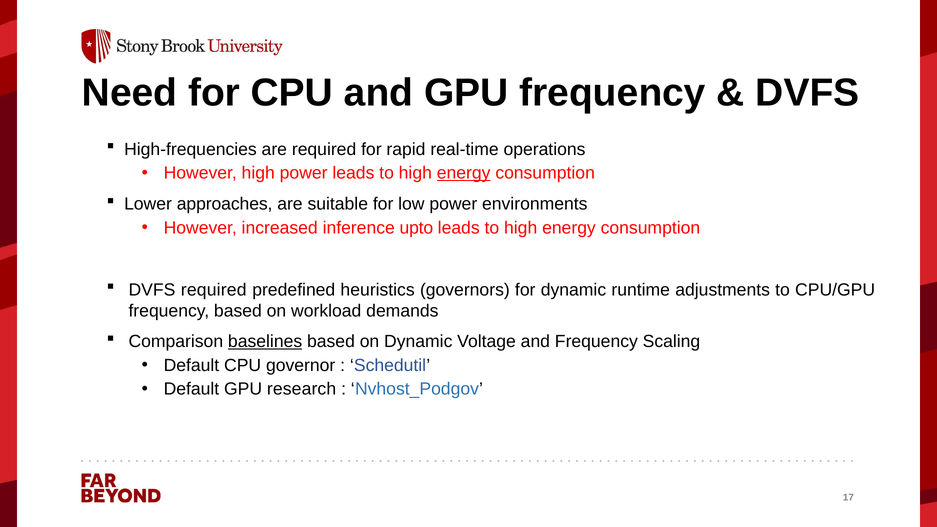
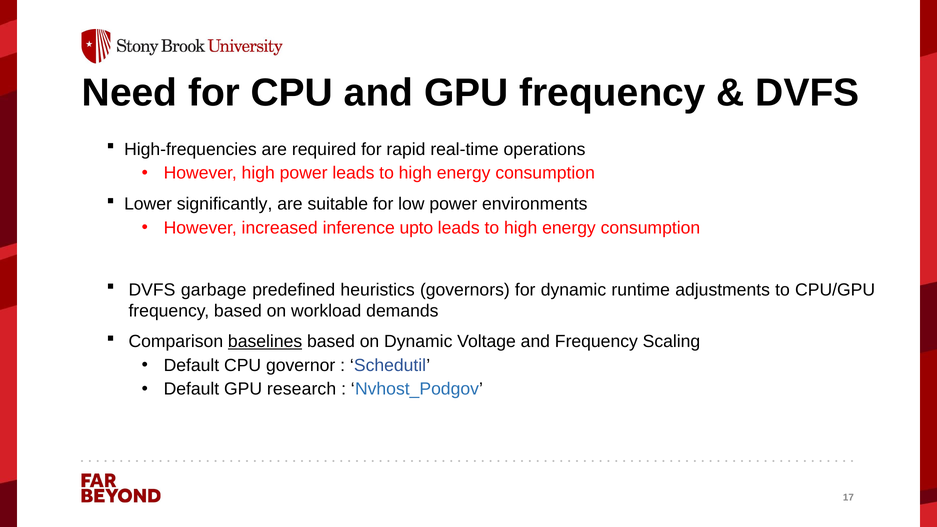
energy underline: present -> none (464, 173)
approaches: approaches -> significantly (225, 204)
DVFS required: required -> garbage (214, 290)
